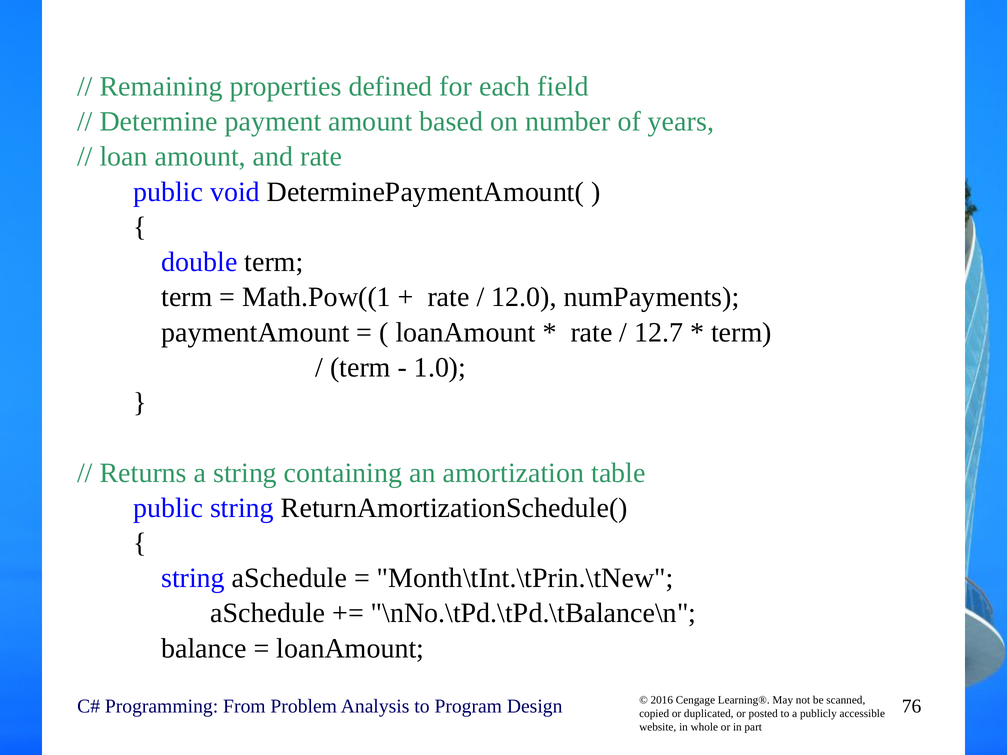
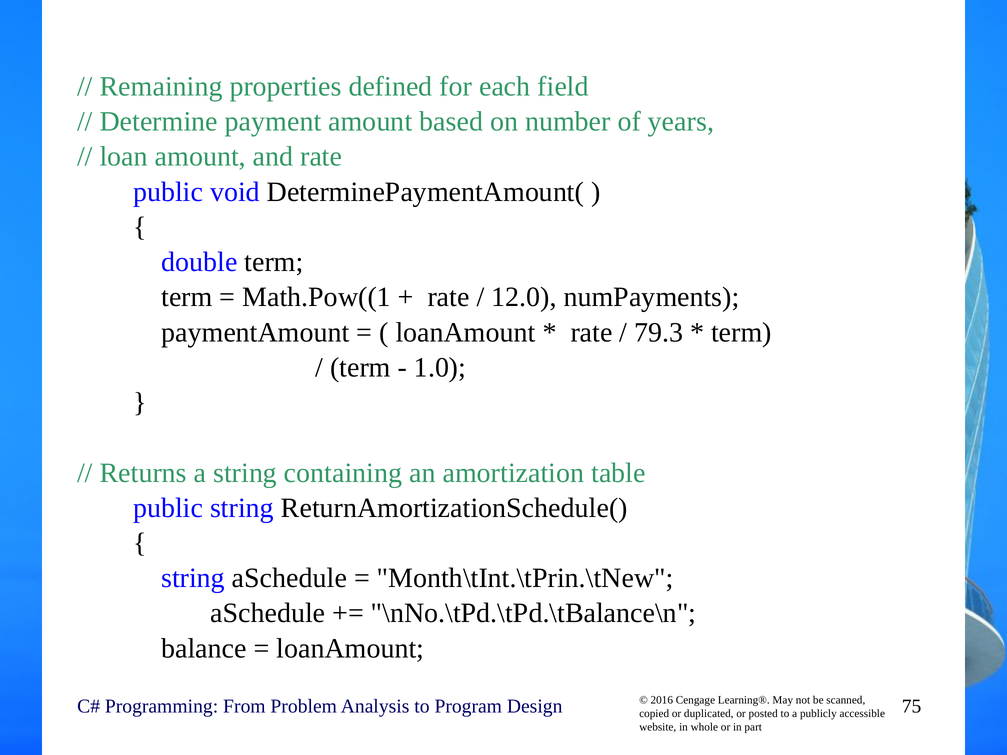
12.7: 12.7 -> 79.3 (659, 332)
76: 76 -> 75 (912, 706)
